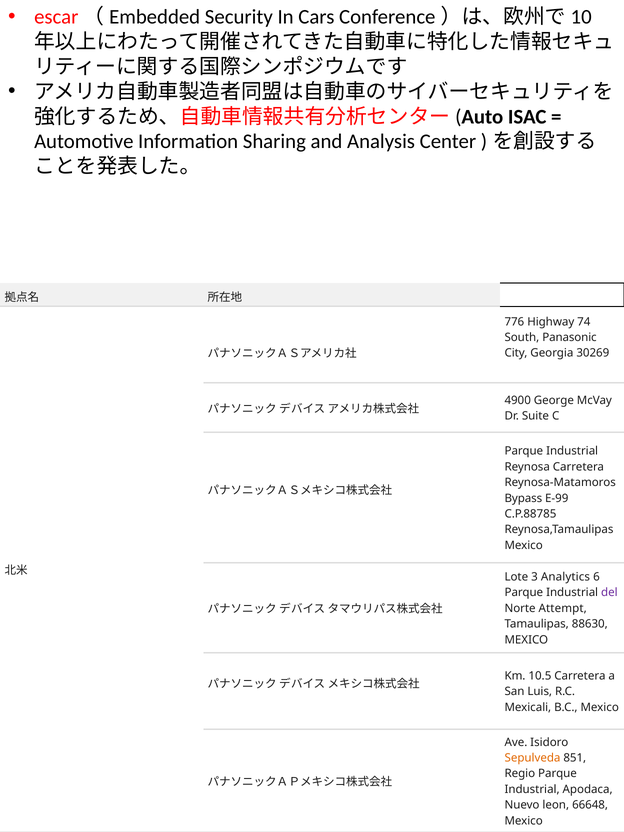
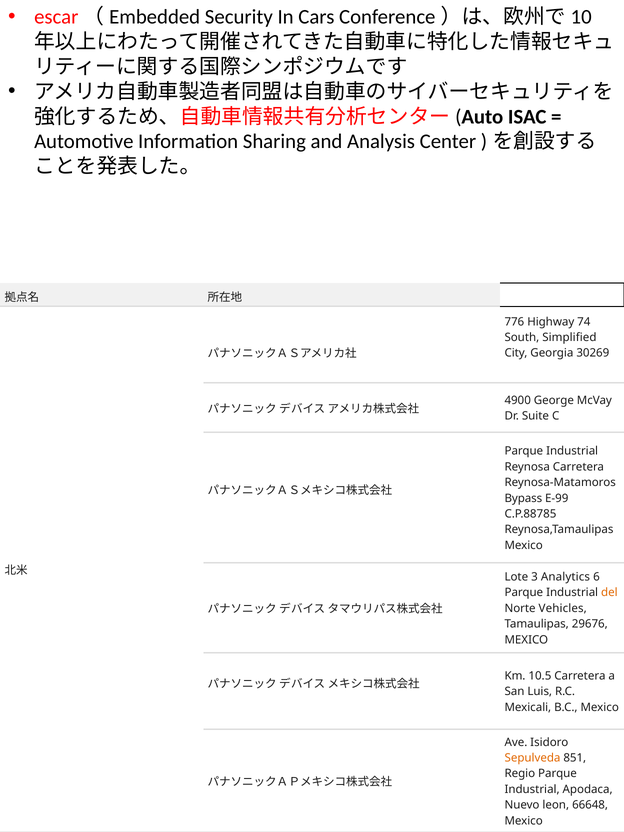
Panasonic: Panasonic -> Simplified (569, 337)
del colour: purple -> orange (609, 593)
Attempt: Attempt -> Vehicles (563, 608)
88630: 88630 -> 29676 (590, 624)
